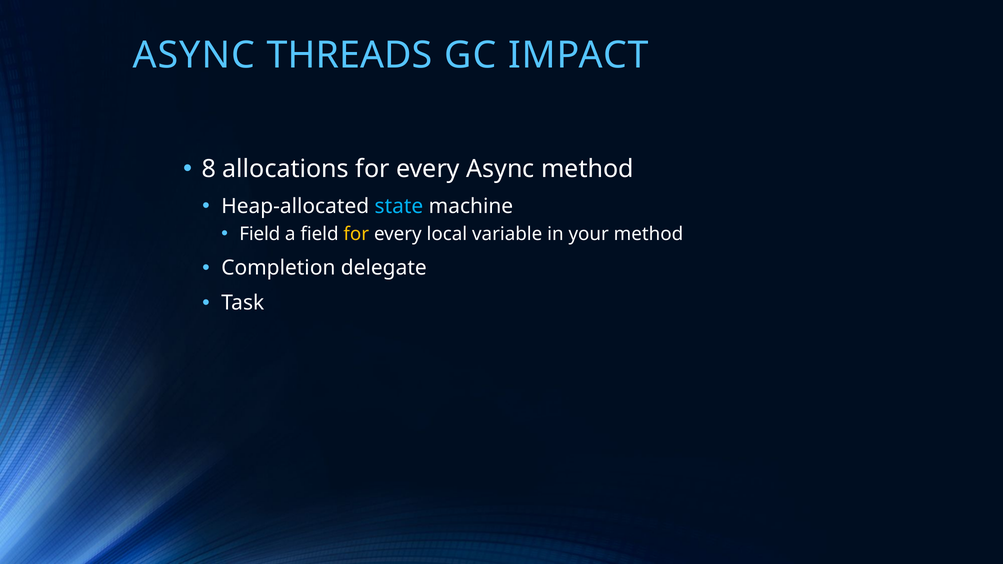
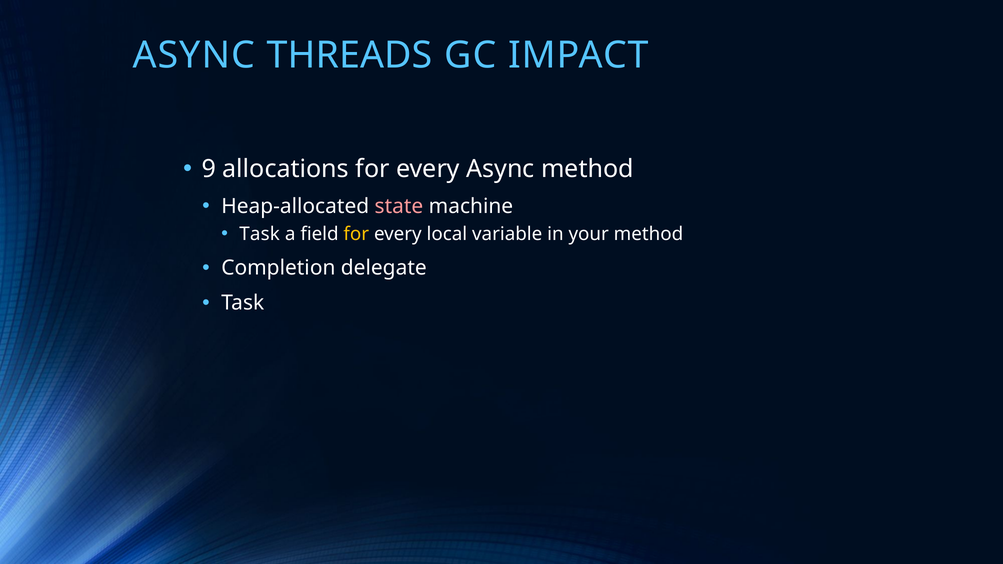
8: 8 -> 9 (209, 169)
state colour: light blue -> pink (399, 206)
Field: Field -> Task (260, 234)
